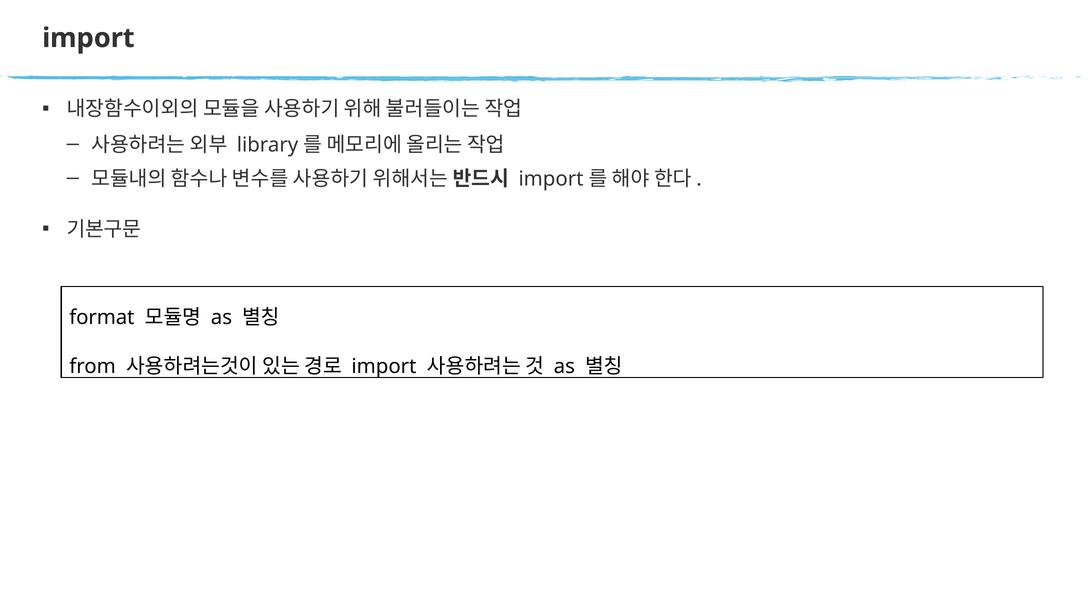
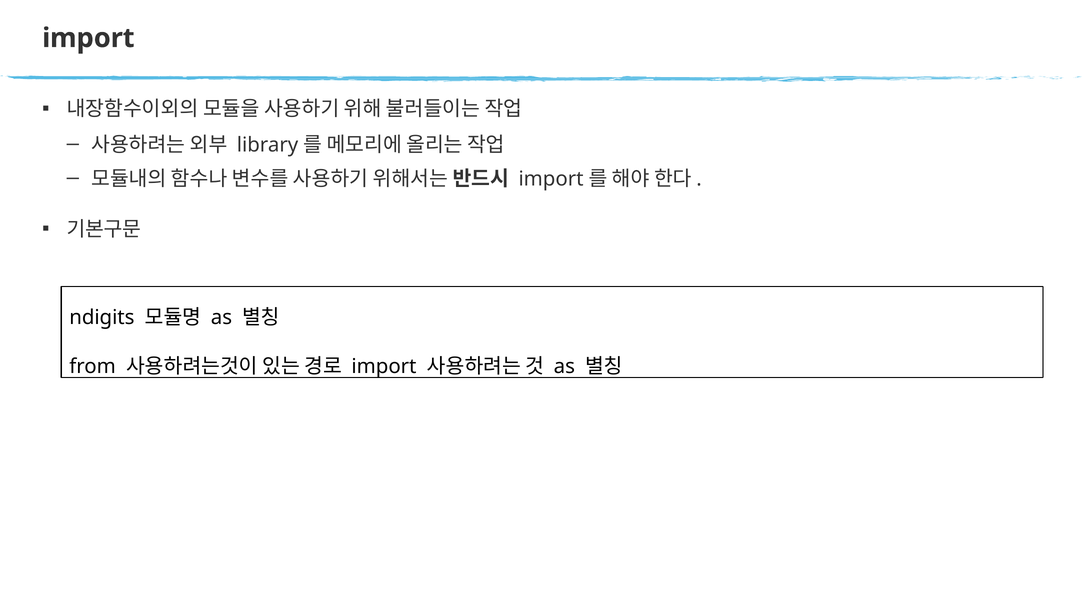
format: format -> ndigits (102, 317)
